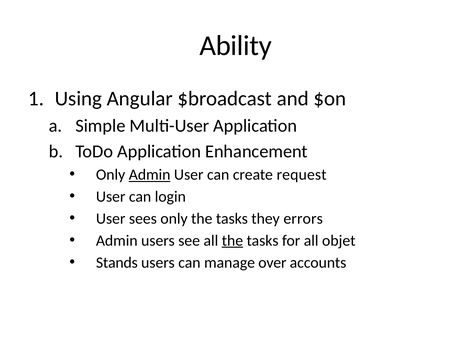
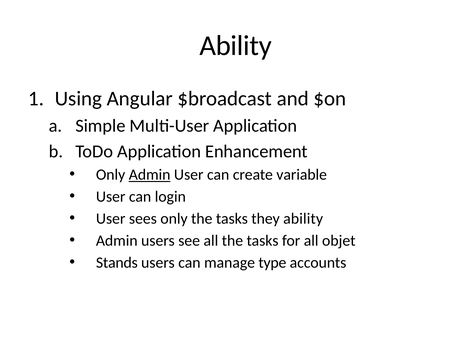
request: request -> variable (302, 175)
they errors: errors -> ability (303, 219)
the underline: present -> none (232, 241)
over: over -> type (272, 263)
